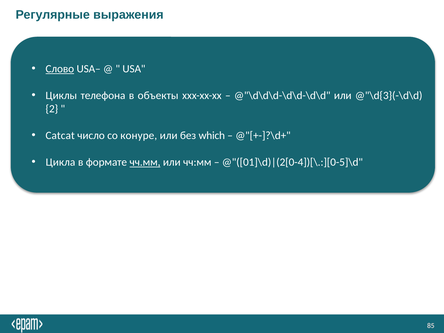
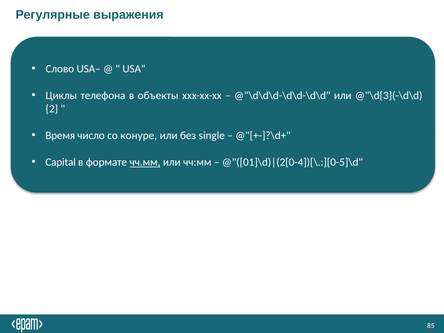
Слово underline: present -> none (60, 69)
Cаtcat: Cаtcat -> Время (60, 135)
which: which -> single (212, 135)
Цикла: Цикла -> Capital (61, 162)
